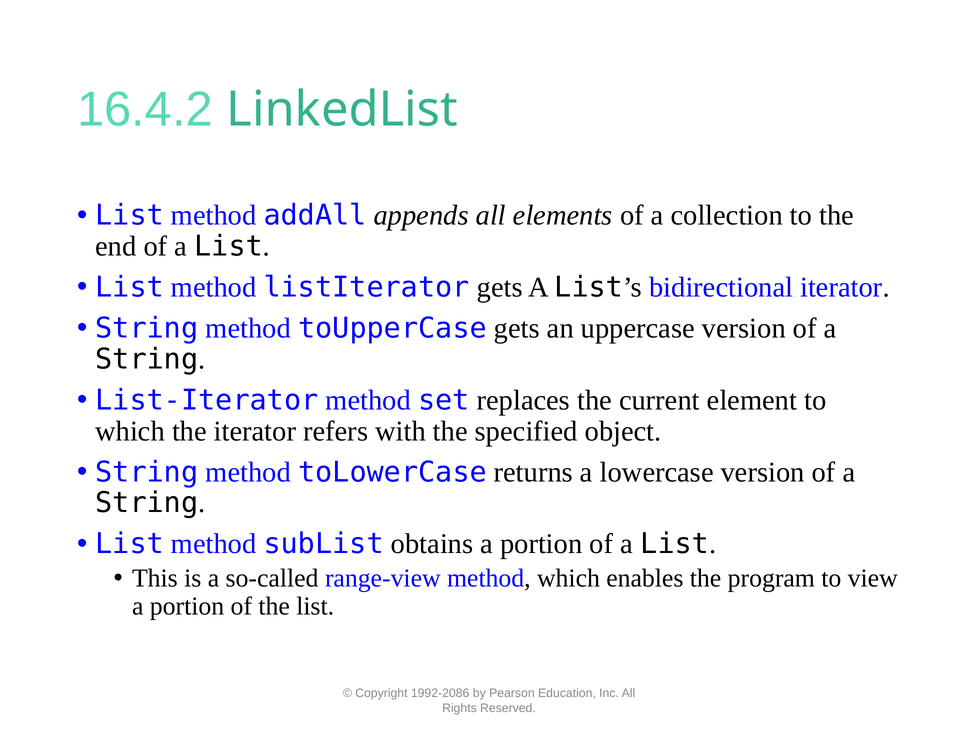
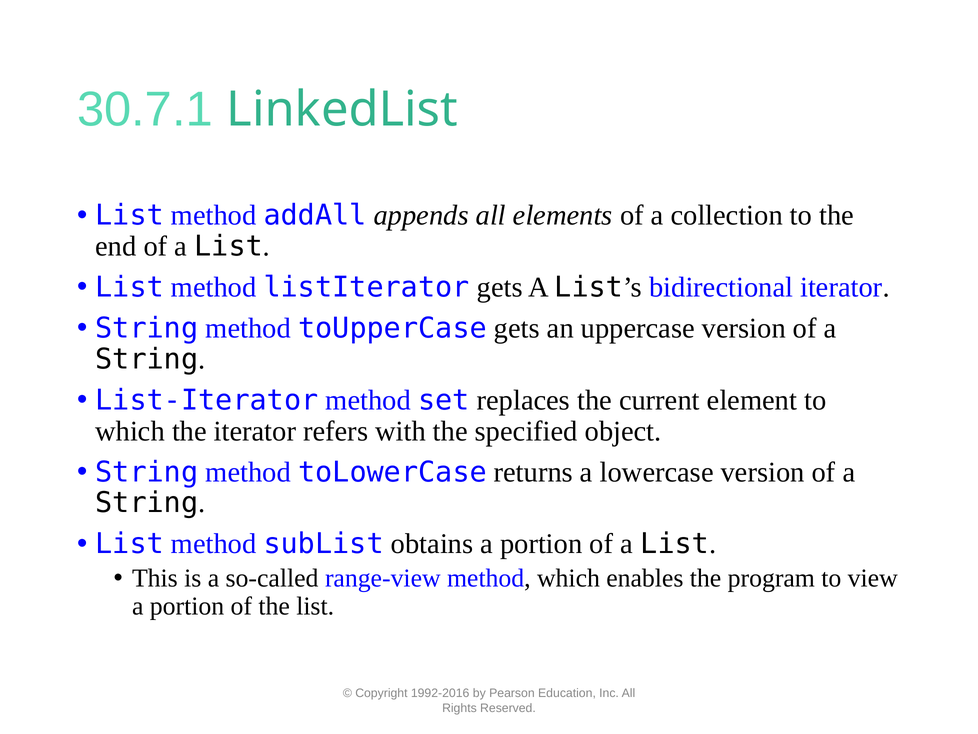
16.4.2: 16.4.2 -> 30.7.1 (145, 110)
1992-2086: 1992-2086 -> 1992-2016 (440, 693)
